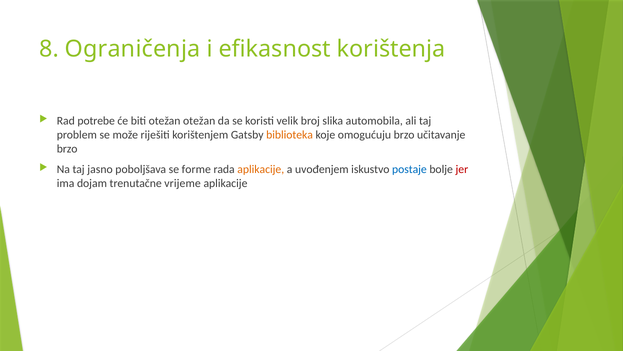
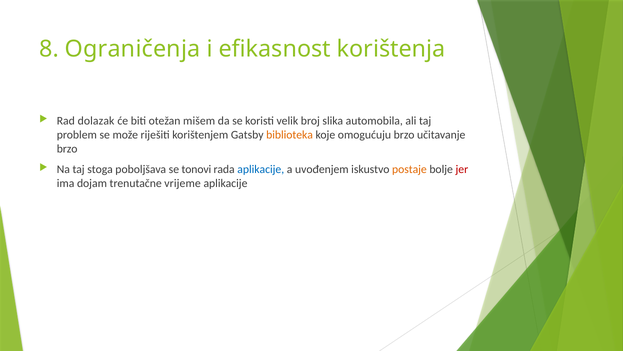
potrebe: potrebe -> dolazak (96, 121)
otežan otežan: otežan -> mišem (199, 121)
jasno: jasno -> stoga (100, 169)
forme: forme -> tonovi (196, 169)
aplikacije colour: orange -> blue (261, 169)
postaje colour: blue -> orange (409, 169)
